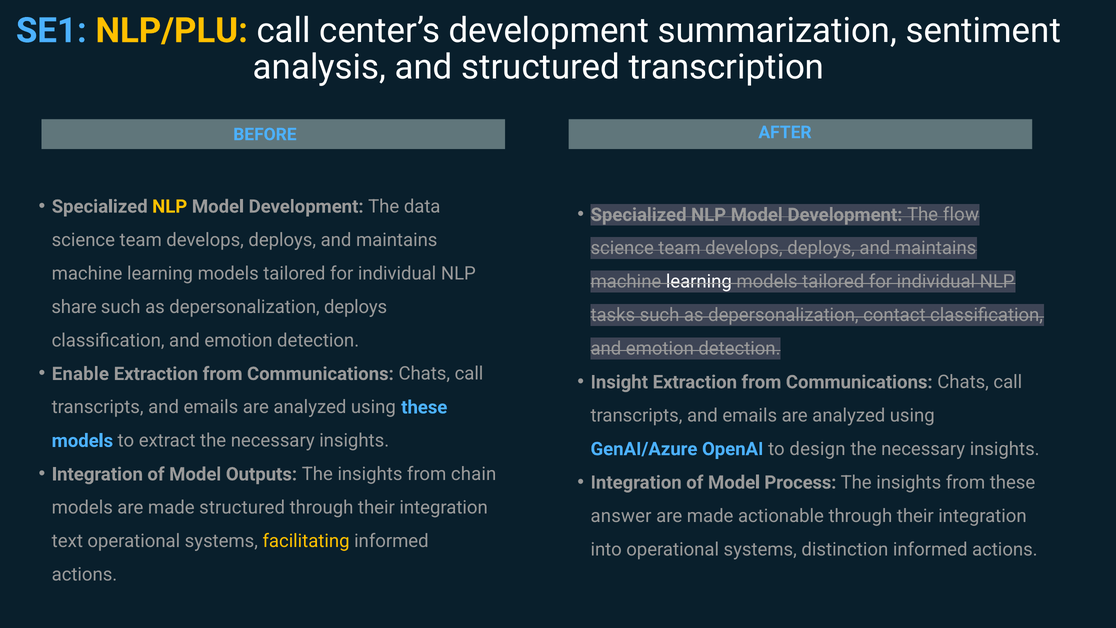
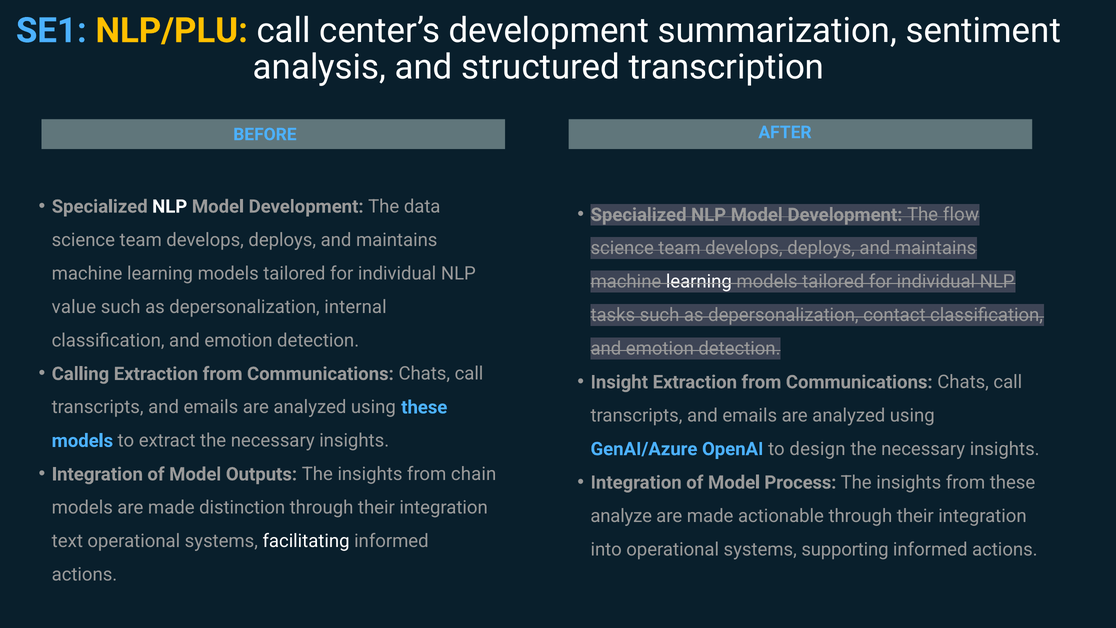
NLP colour: yellow -> white (170, 206)
share: share -> value (74, 307)
depersonalization deploys: deploys -> internal (355, 307)
Enable: Enable -> Calling (80, 374)
made structured: structured -> distinction (242, 507)
answer: answer -> analyze (621, 516)
facilitating colour: yellow -> white (306, 541)
distinction: distinction -> supporting (845, 549)
